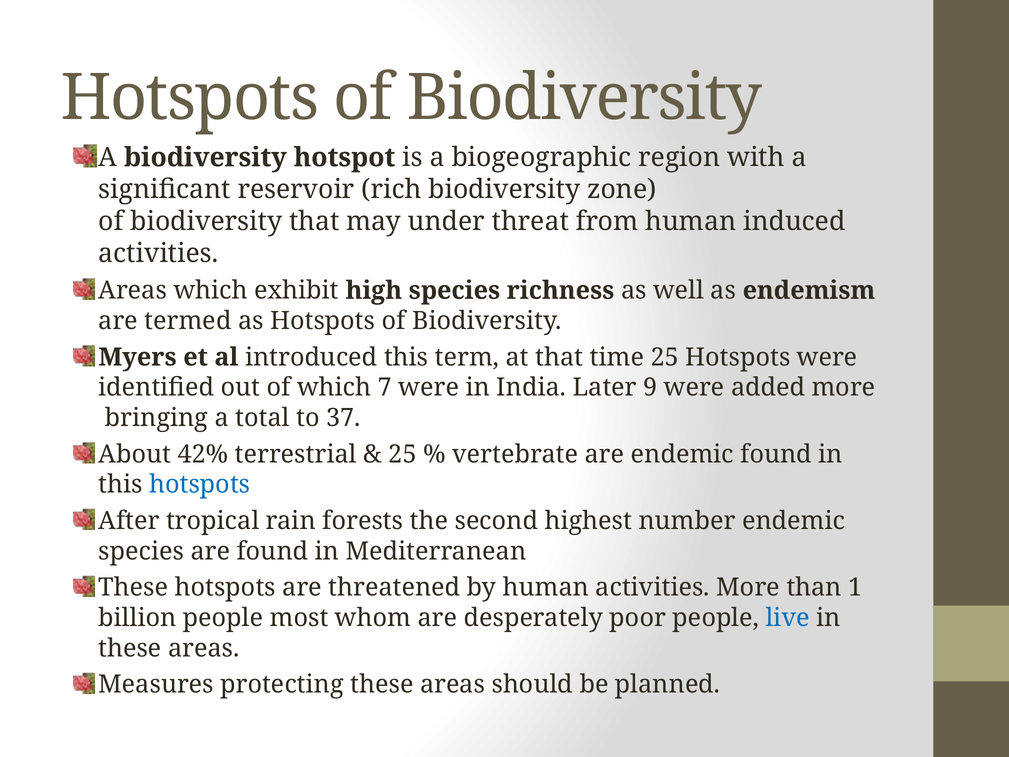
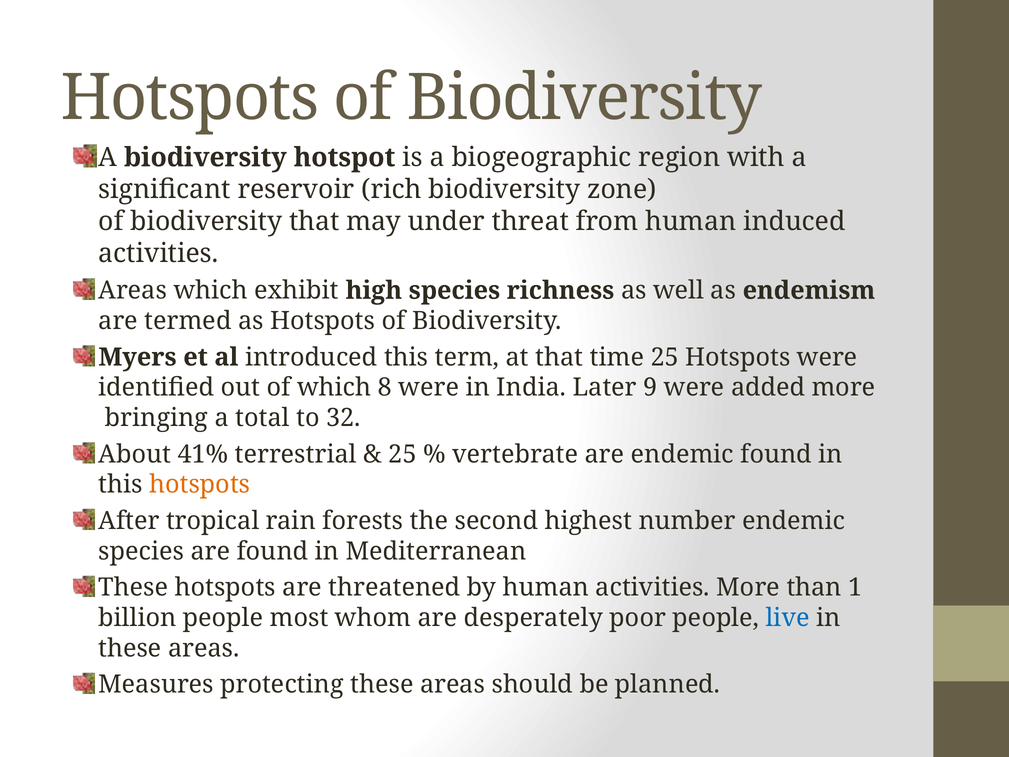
7: 7 -> 8 (385, 387)
37: 37 -> 32 (343, 418)
42%: 42% -> 41% (203, 454)
hotspots colour: blue -> orange (200, 484)
